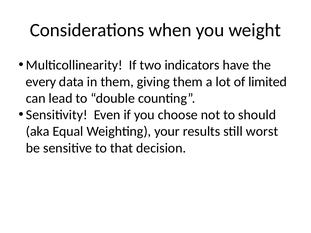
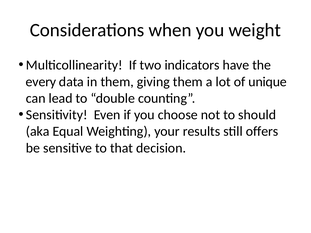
limited: limited -> unique (268, 82)
worst: worst -> offers (262, 132)
